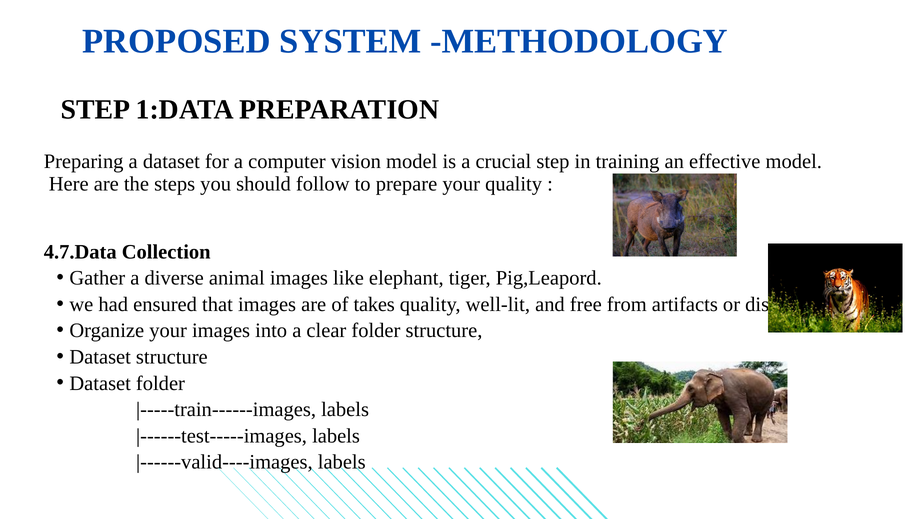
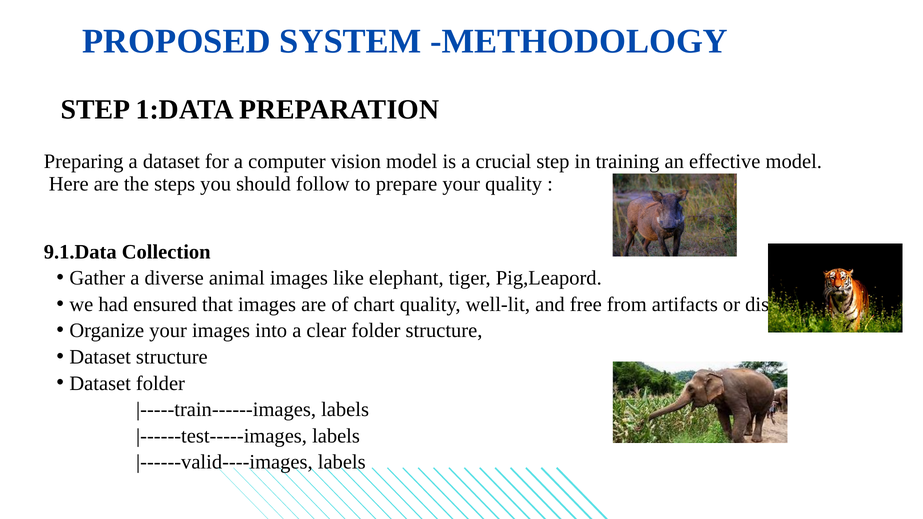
4.7.Data: 4.7.Data -> 9.1.Data (80, 252)
takes: takes -> chart (374, 305)
